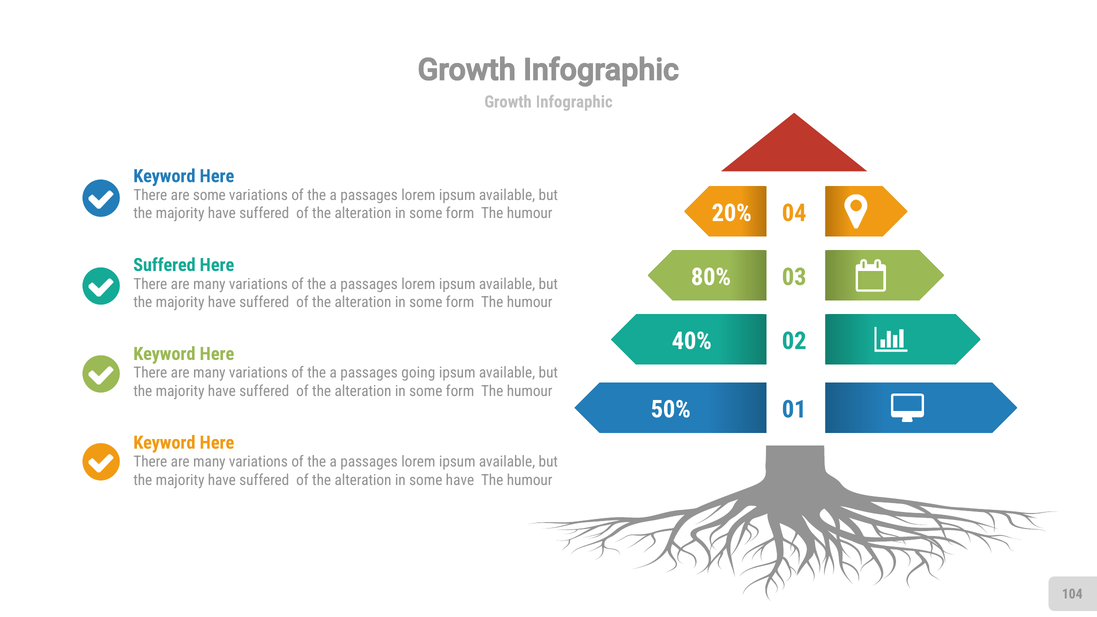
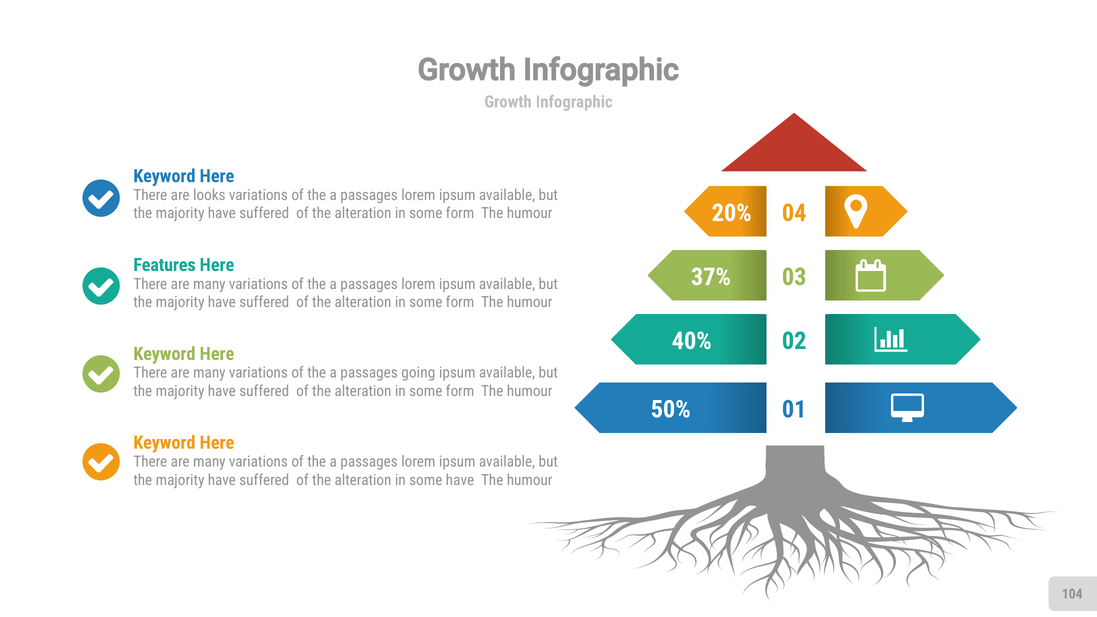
are some: some -> looks (209, 195)
Suffered: Suffered -> Features (164, 265)
80%: 80% -> 37% (711, 277)
